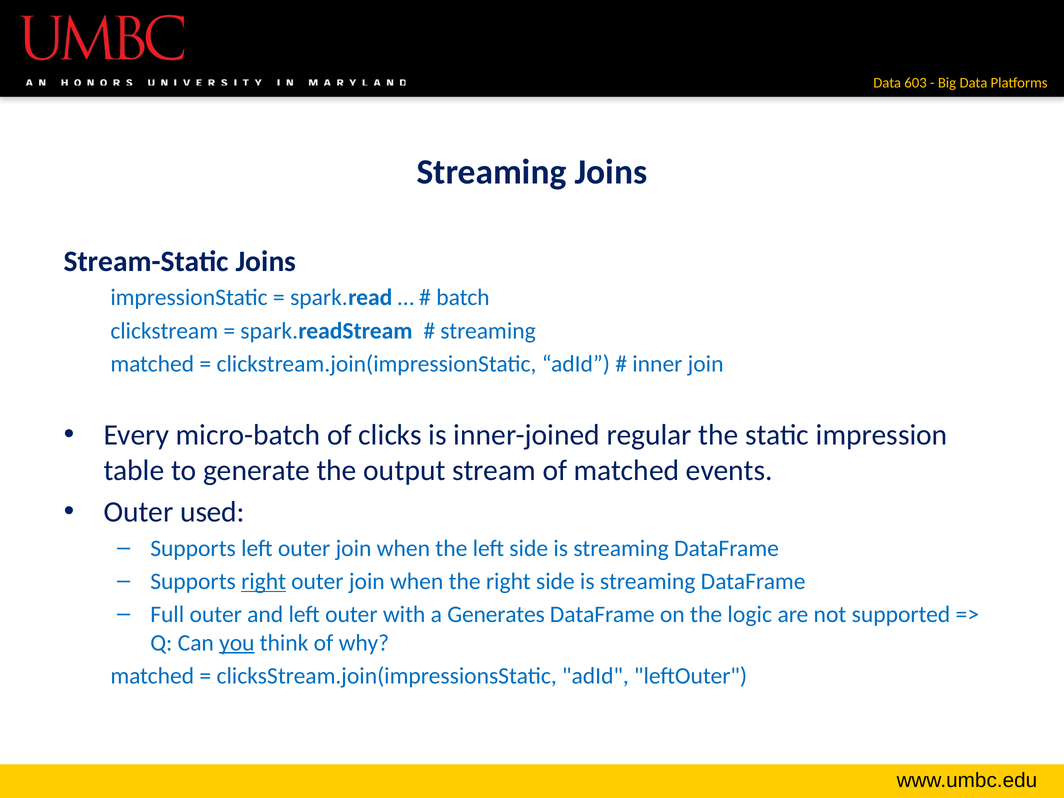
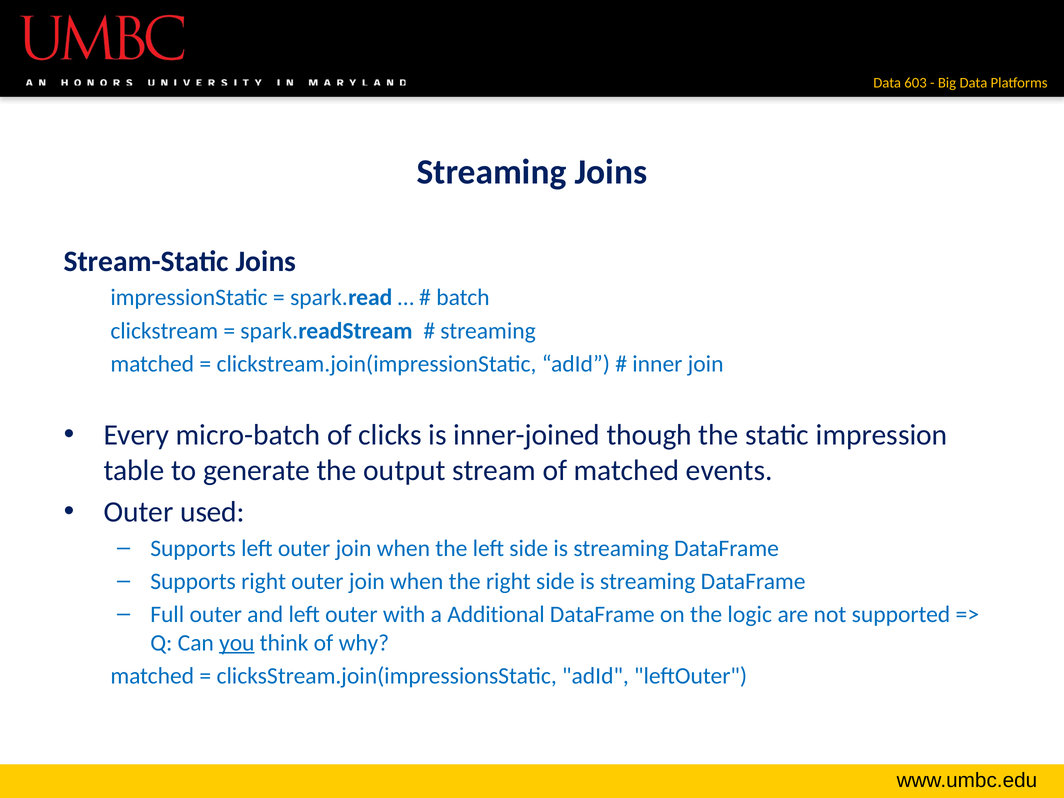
regular: regular -> though (649, 435)
right underline: present -> none (264, 581)
Generates: Generates -> Additional (496, 614)
